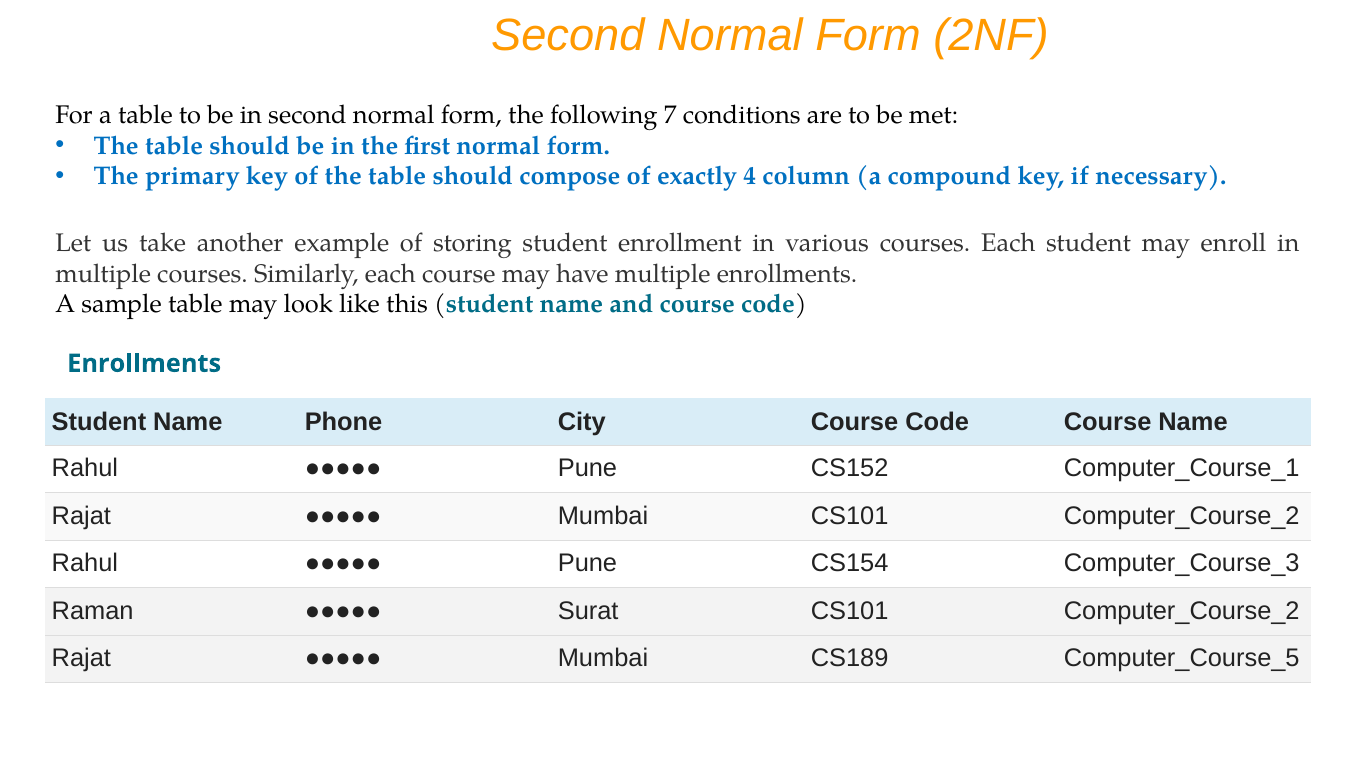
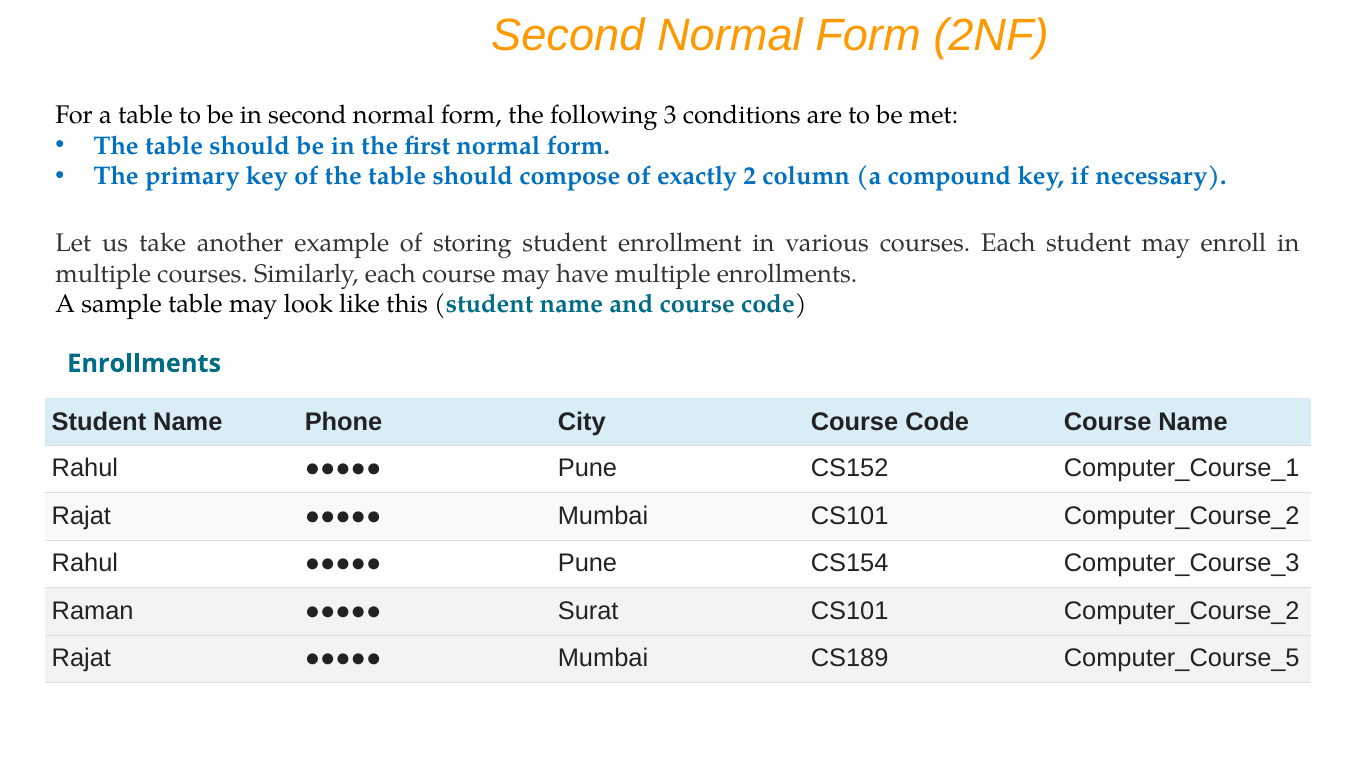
7: 7 -> 3 (670, 115)
4: 4 -> 2 (750, 176)
